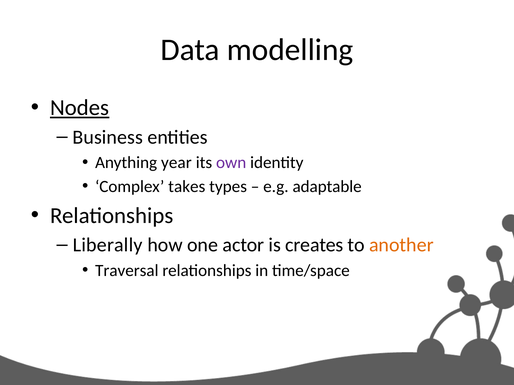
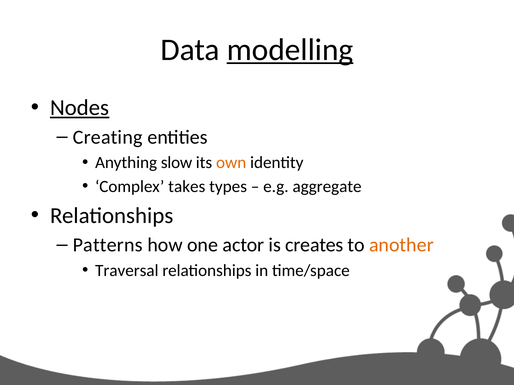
modelling underline: none -> present (290, 50)
Business: Business -> Creating (108, 137)
year: year -> slow (177, 163)
own colour: purple -> orange (231, 163)
adaptable: adaptable -> aggregate (327, 187)
Liberally: Liberally -> Patterns (108, 245)
